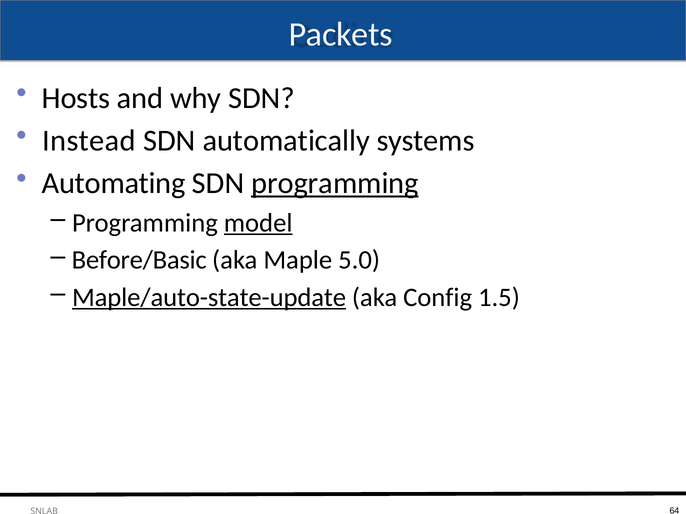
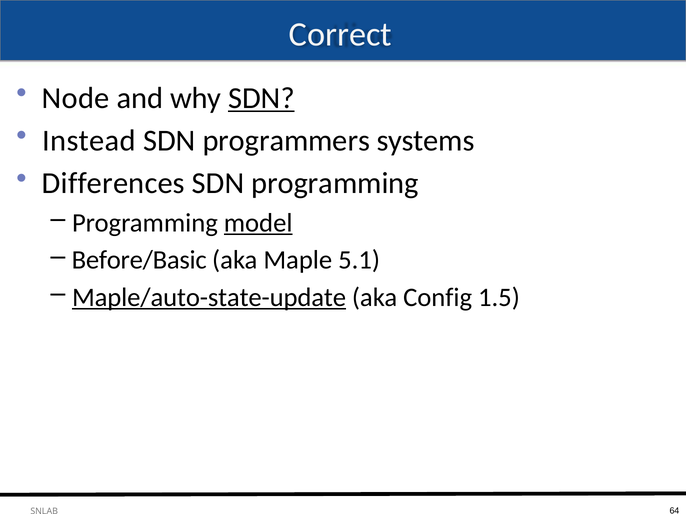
Packets: Packets -> Correct (340, 35)
Hosts: Hosts -> Node (76, 98)
SDN underline: none -> present (261, 98)
automatically: automatically -> programmers (286, 141)
Automating: Automating -> Differences (113, 184)
programming underline: present -> none (335, 184)
5.0: 5.0 -> 5.1 (359, 260)
